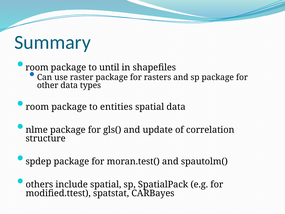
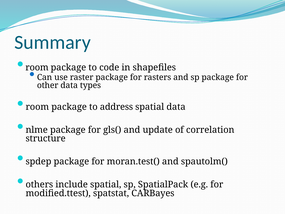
until: until -> code (109, 67)
entities: entities -> address (116, 107)
